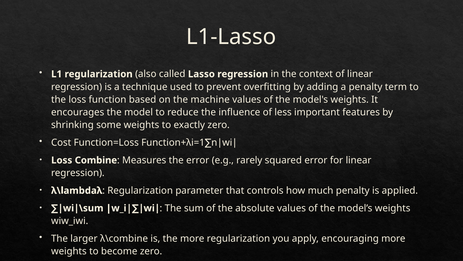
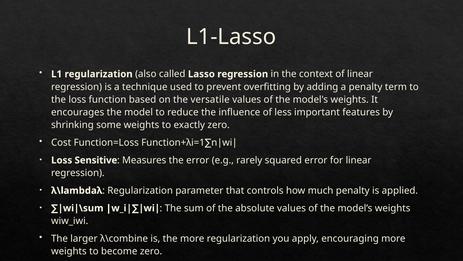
machine: machine -> versatile (210, 99)
Combine: Combine -> Sensitive (96, 160)
